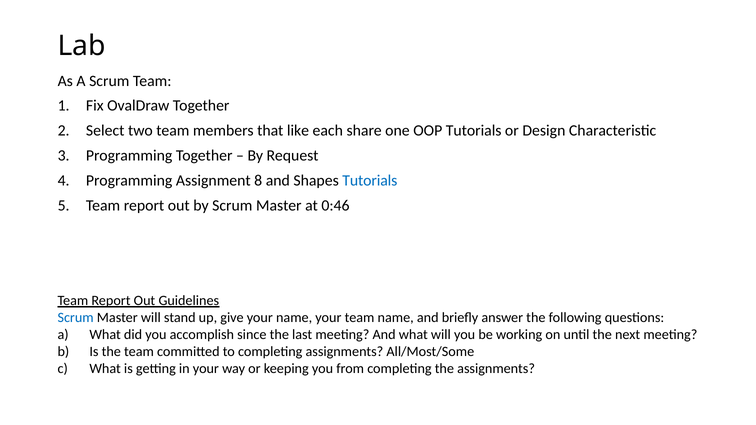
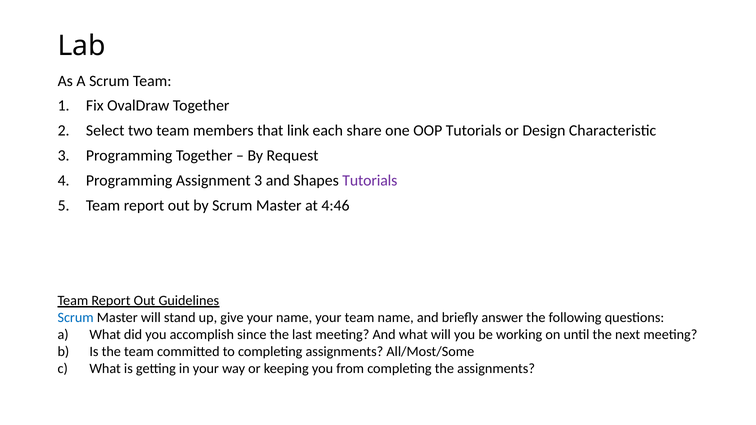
like: like -> link (298, 131)
Assignment 8: 8 -> 3 (258, 181)
Tutorials colour: blue -> purple (370, 181)
0:46: 0:46 -> 4:46 (335, 205)
